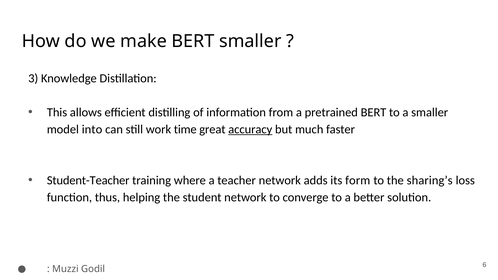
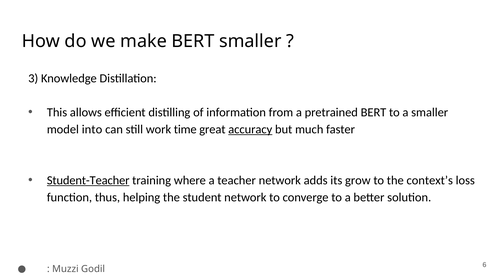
Student-Teacher underline: none -> present (88, 180)
form: form -> grow (358, 180)
sharing’s: sharing’s -> context’s (430, 180)
